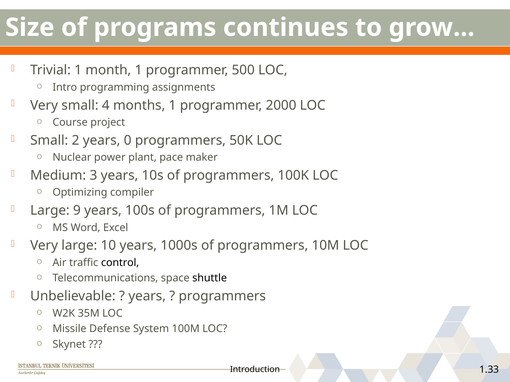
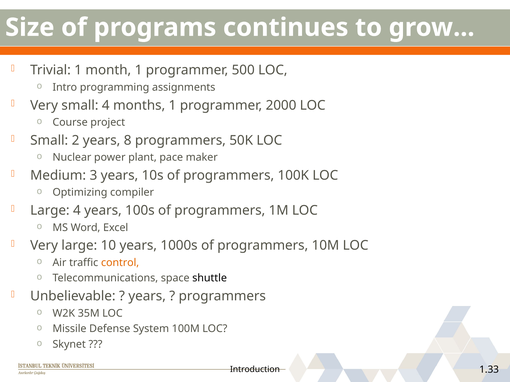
0: 0 -> 8 (128, 141)
Large 9: 9 -> 4 (77, 211)
control colour: black -> orange (120, 263)
